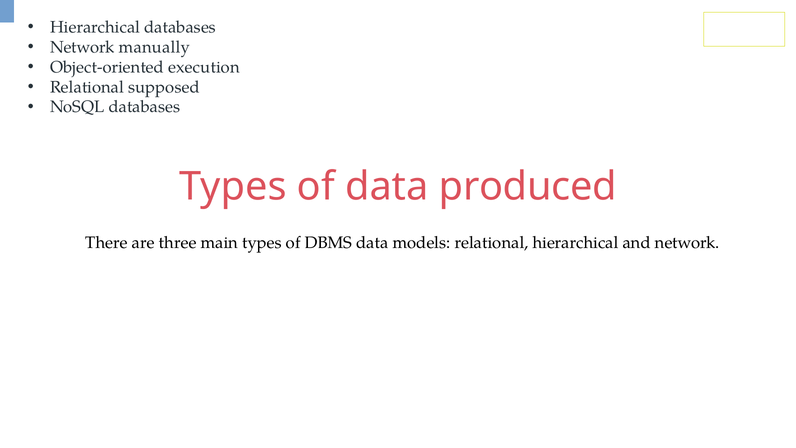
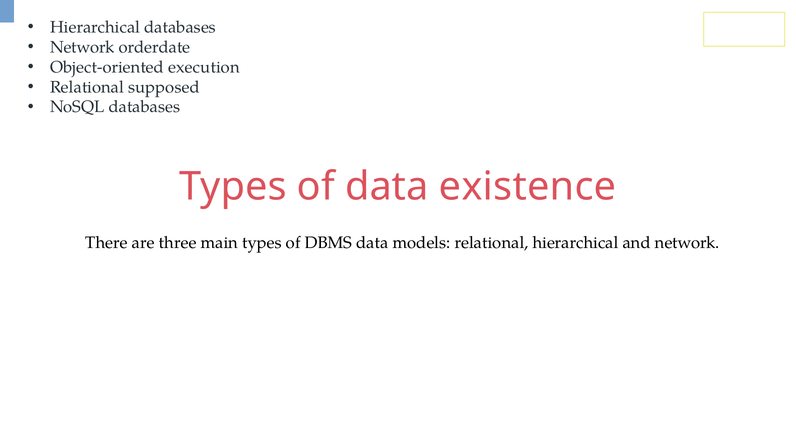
manually: manually -> orderdate (154, 47)
produced: produced -> existence (528, 187)
